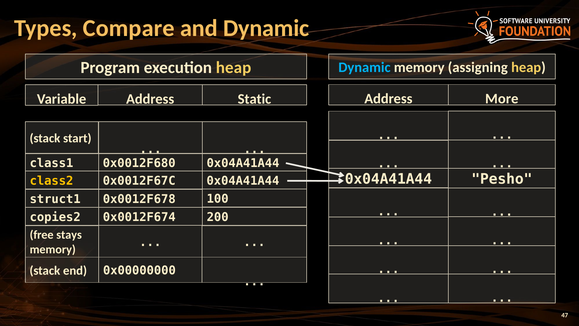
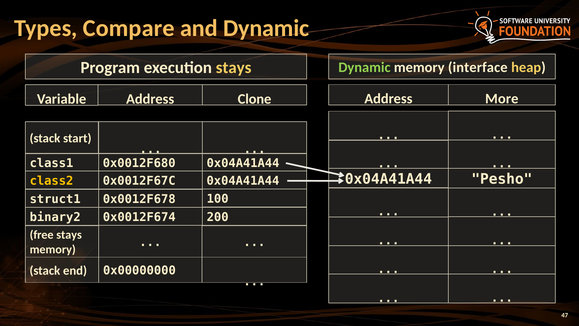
execution heap: heap -> stays (234, 68)
Dynamic colour: light blue -> light green (364, 67)
assigning: assigning -> interface (478, 67)
Static: Static -> Clone (255, 99)
copies2: copies2 -> binary2 (55, 217)
